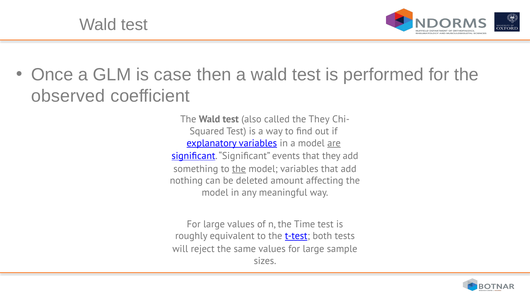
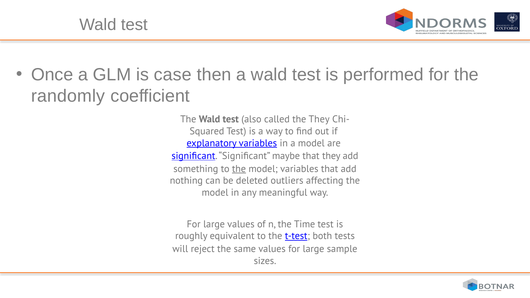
observed: observed -> randomly (68, 96)
are underline: present -> none (334, 143)
events: events -> maybe (286, 156)
amount: amount -> outliers (287, 181)
